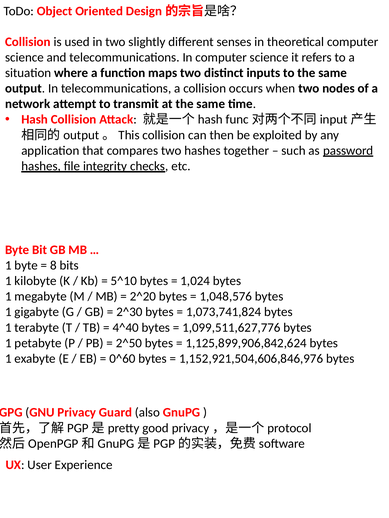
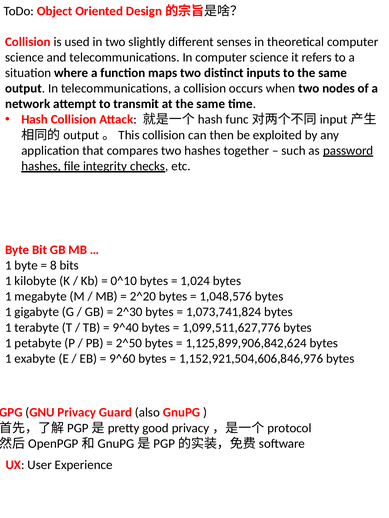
5^10: 5^10 -> 0^10 (124, 281)
4^40: 4^40 -> 9^40 (126, 328)
0^60: 0^60 -> 9^60 (122, 359)
